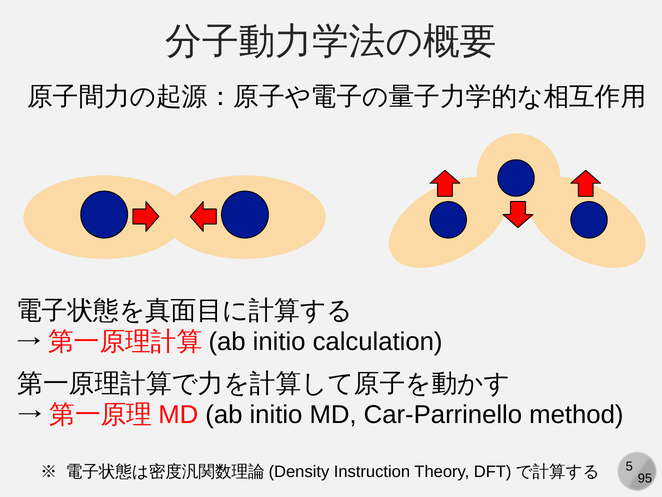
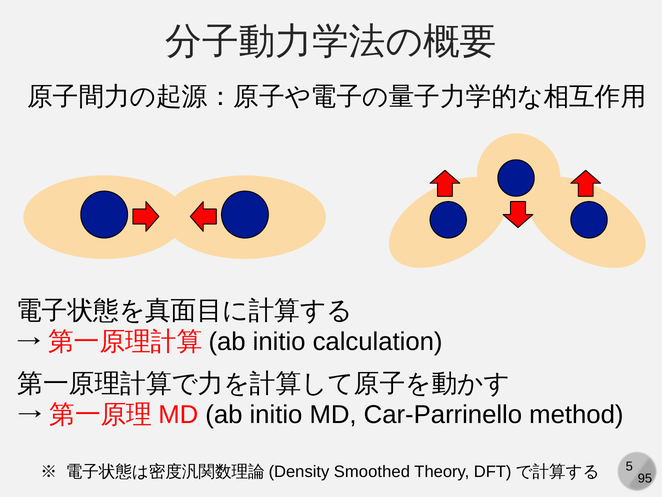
Instruction: Instruction -> Smoothed (372, 471)
